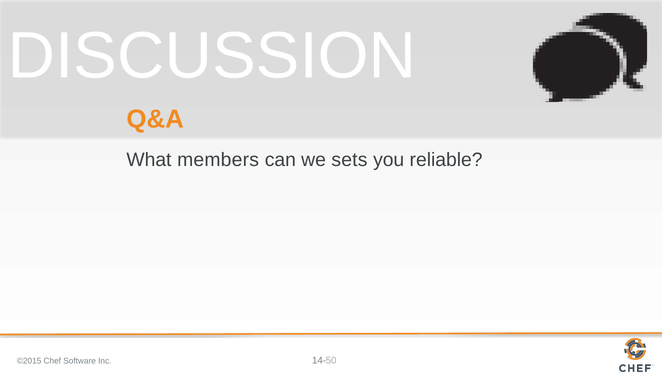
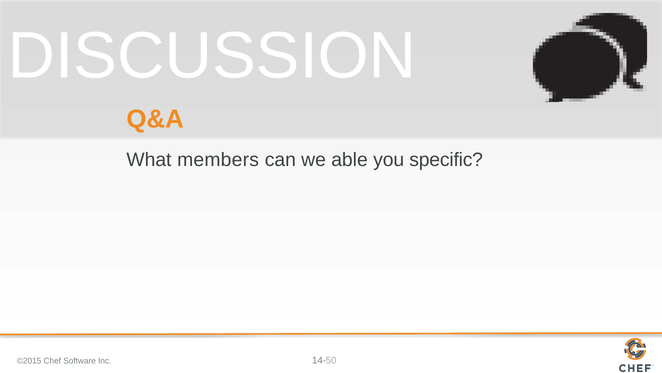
sets: sets -> able (350, 159)
reliable: reliable -> specific (446, 159)
